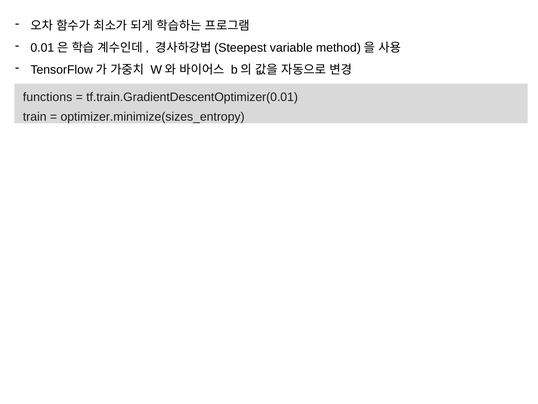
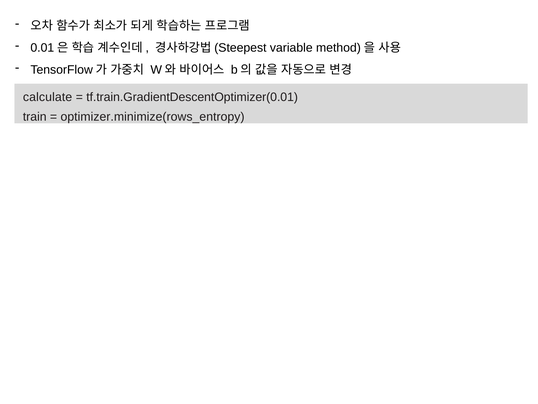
functions: functions -> calculate (48, 97)
optimizer.minimize(sizes_entropy: optimizer.minimize(sizes_entropy -> optimizer.minimize(rows_entropy (153, 117)
